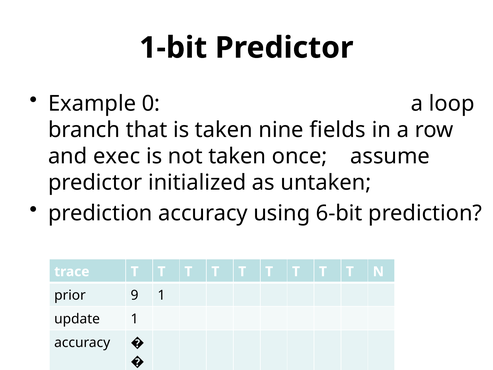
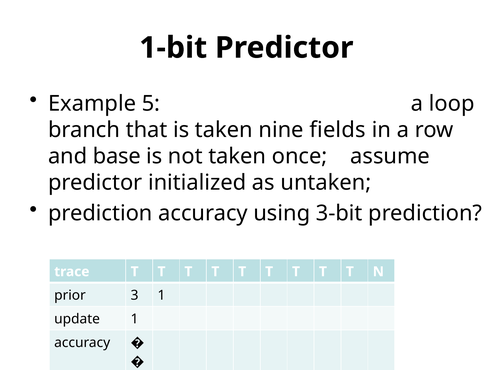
0: 0 -> 5 (151, 103)
exec: exec -> base (117, 156)
6-bit: 6-bit -> 3-bit (339, 213)
9: 9 -> 3 (135, 295)
